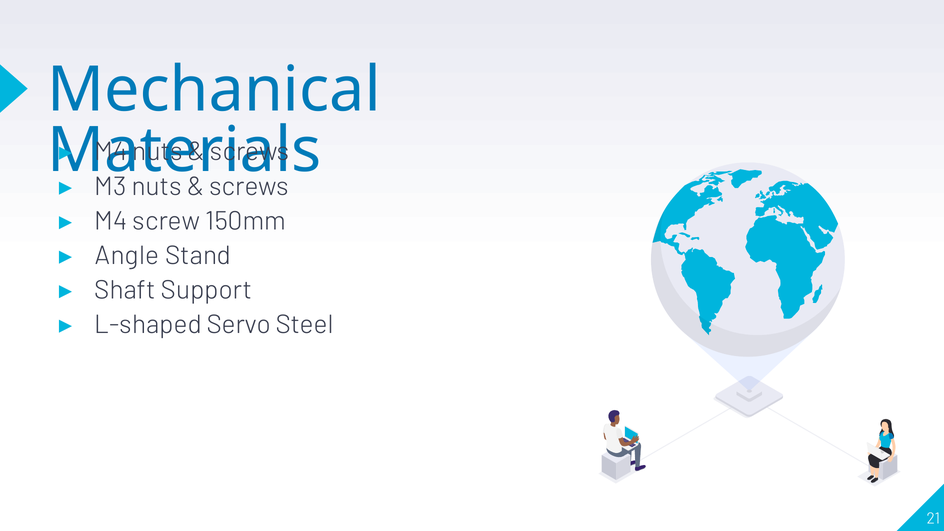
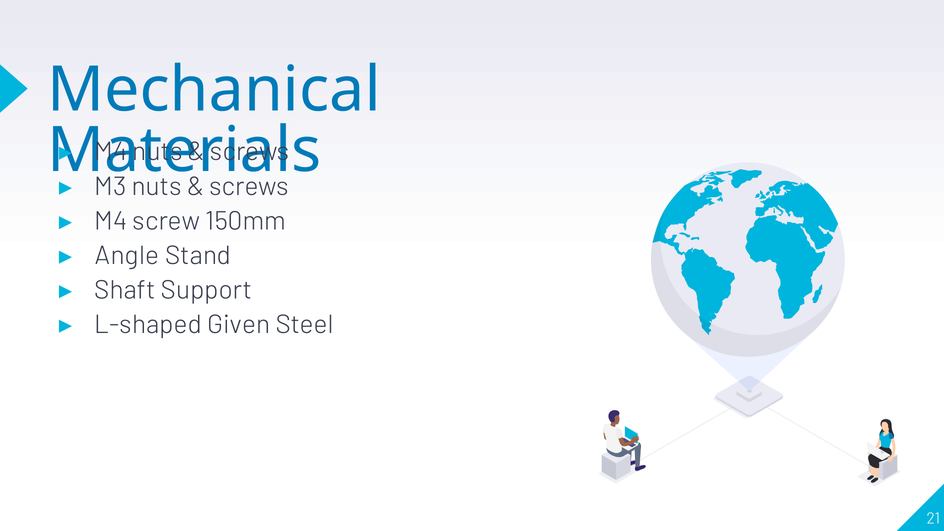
Servo: Servo -> Given (239, 325)
